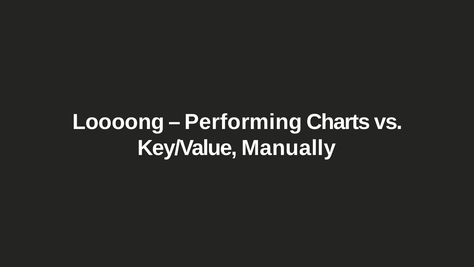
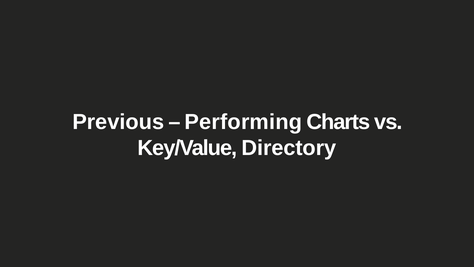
Loooong: Loooong -> Previous (118, 122)
Manually: Manually -> Directory (289, 148)
